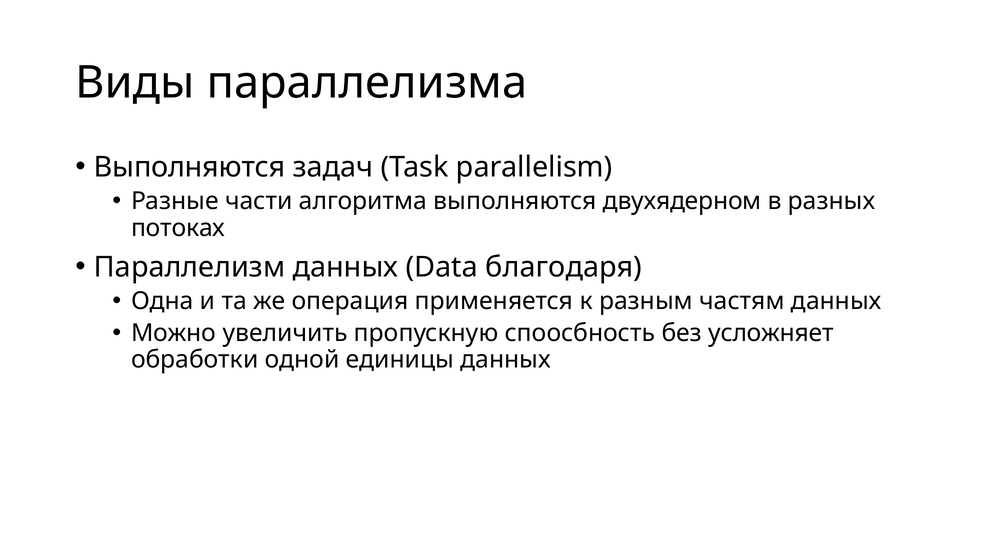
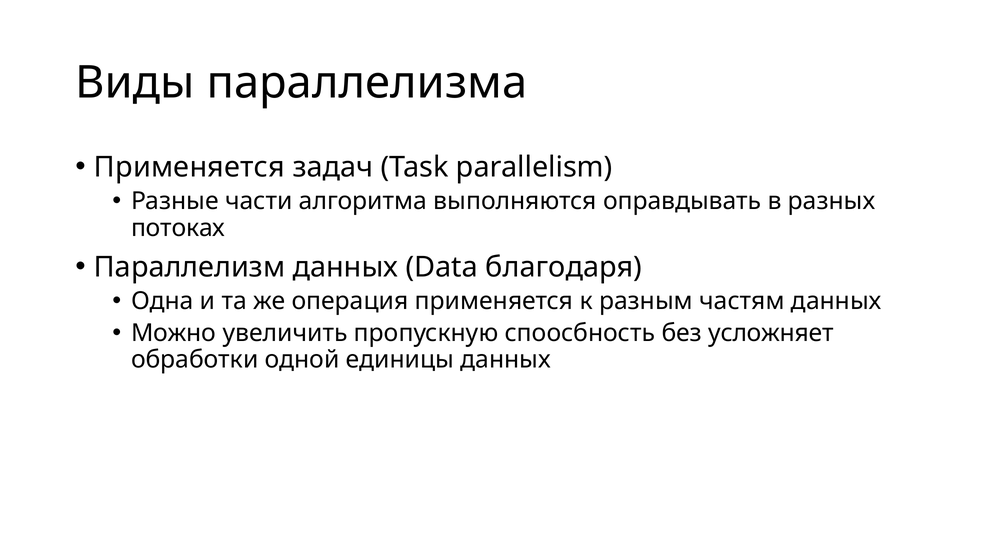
Выполняются: Выполняются -> Применяется (189, 167)
двухядерном: двухядерном -> оправдывать (682, 201)
